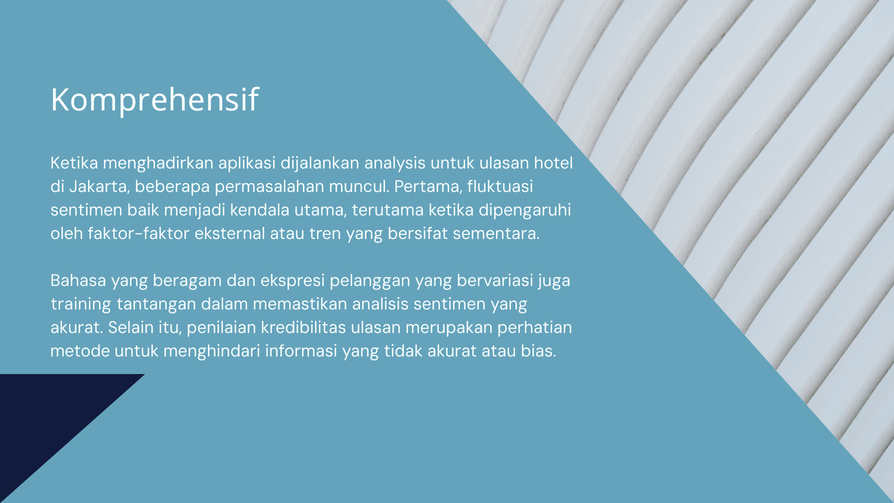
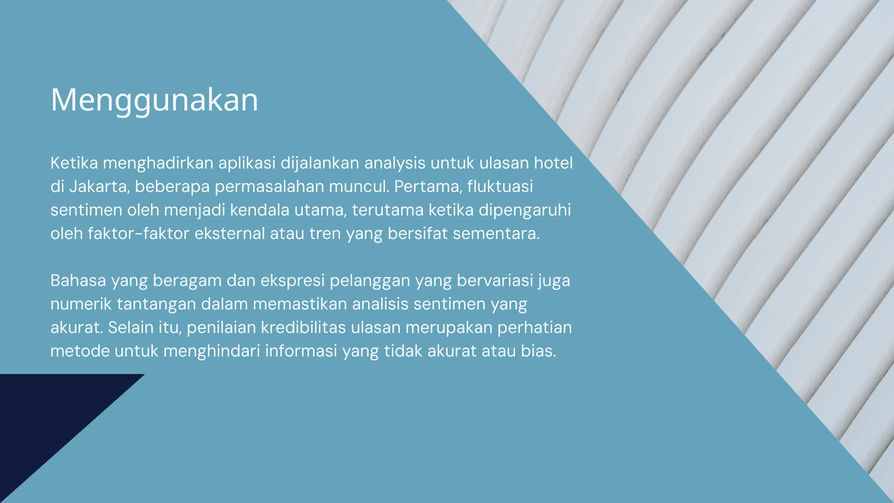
Komprehensif: Komprehensif -> Menggunakan (155, 101)
sentimen baik: baik -> oleh (143, 210)
training: training -> numerik (81, 304)
